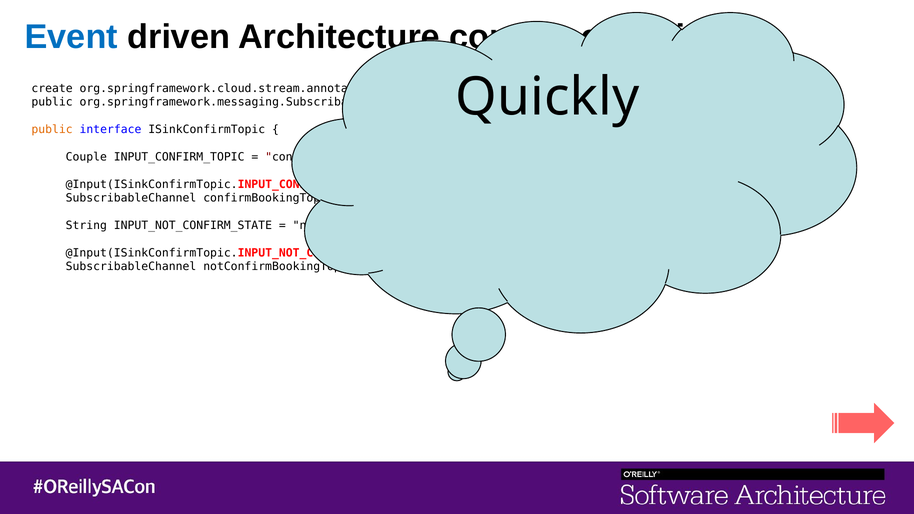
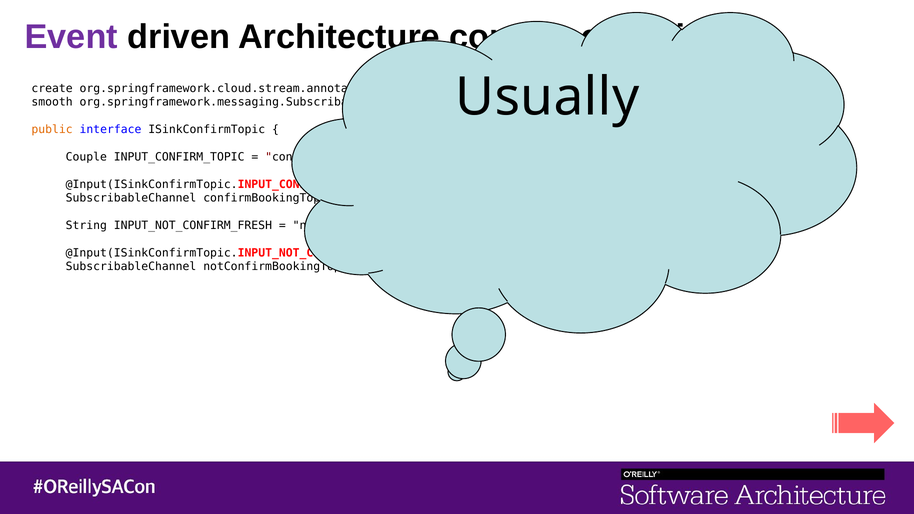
Event colour: blue -> purple (71, 37)
Quickly: Quickly -> Usually (547, 97)
public: public -> smooth (52, 102)
INPUT_NOT_CONFIRM_STATE: INPUT_NOT_CONFIRM_STATE -> INPUT_NOT_CONFIRM_FRESH (193, 226)
